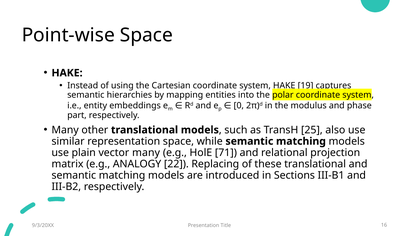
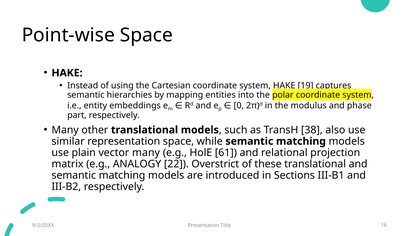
25: 25 -> 38 (312, 130)
71: 71 -> 61 (226, 152)
Replacing: Replacing -> Overstrict (215, 164)
